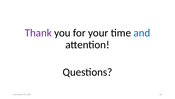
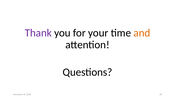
and colour: blue -> orange (142, 33)
